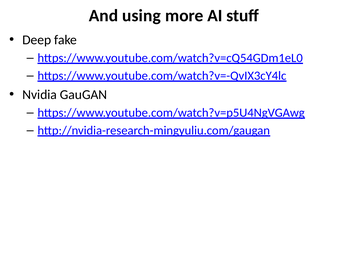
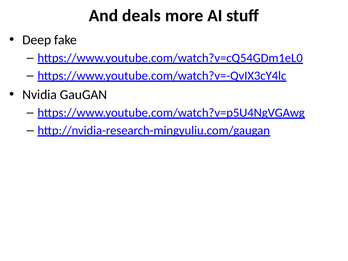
using: using -> deals (142, 16)
